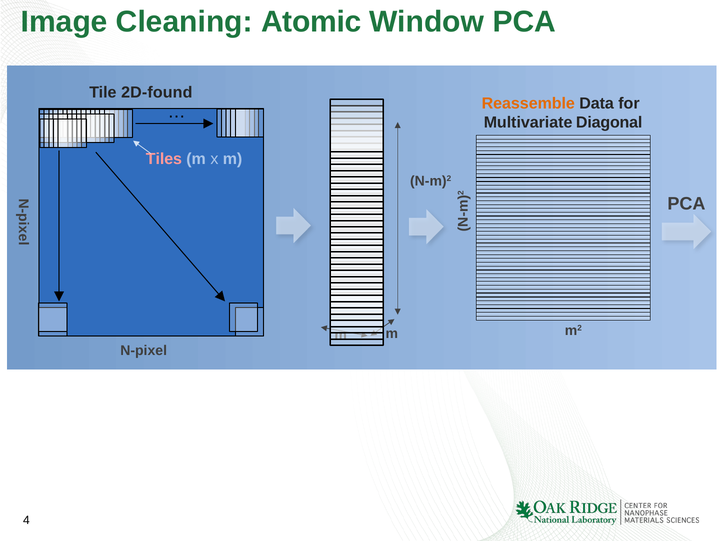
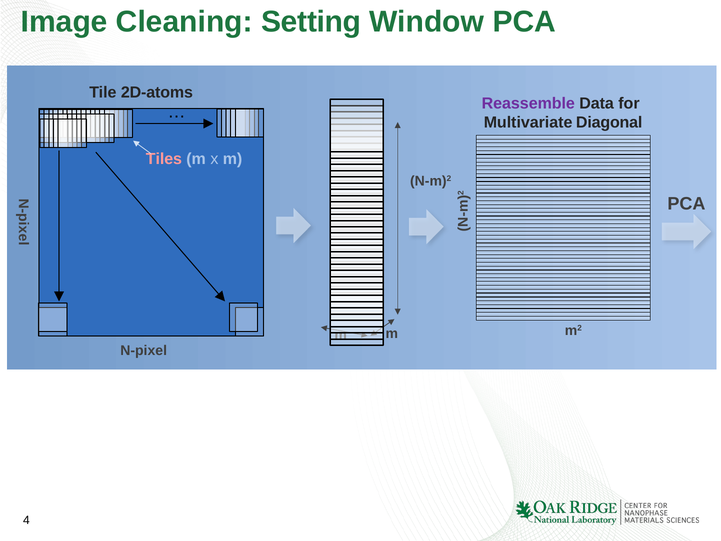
Atomic: Atomic -> Setting (311, 22)
2D-found: 2D-found -> 2D-atoms (157, 93)
Reassemble colour: orange -> purple (528, 103)
